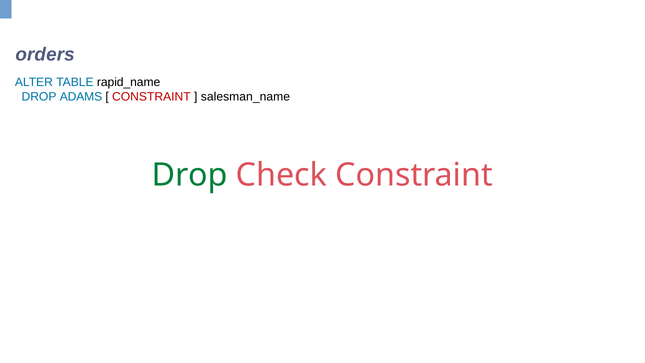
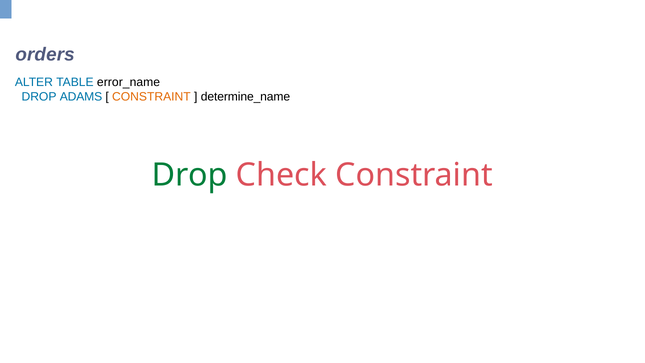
rapid_name: rapid_name -> error_name (129, 82)
CONSTRAINT colour: red -> orange (151, 97)
salesman_name: salesman_name -> determine_name (245, 97)
